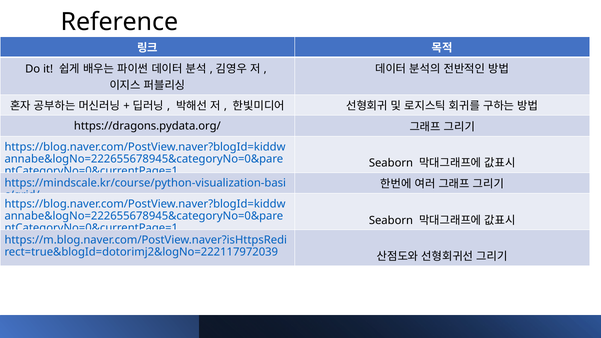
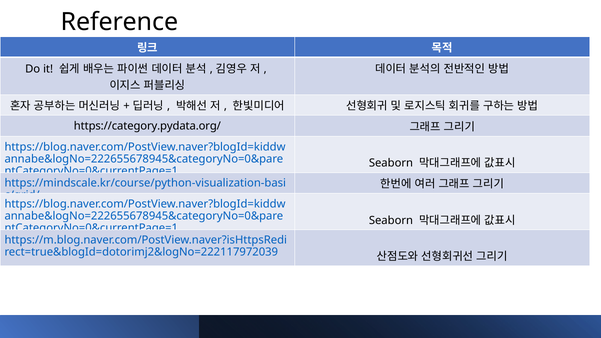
https://dragons.pydata.org/: https://dragons.pydata.org/ -> https://category.pydata.org/ (147, 126)
